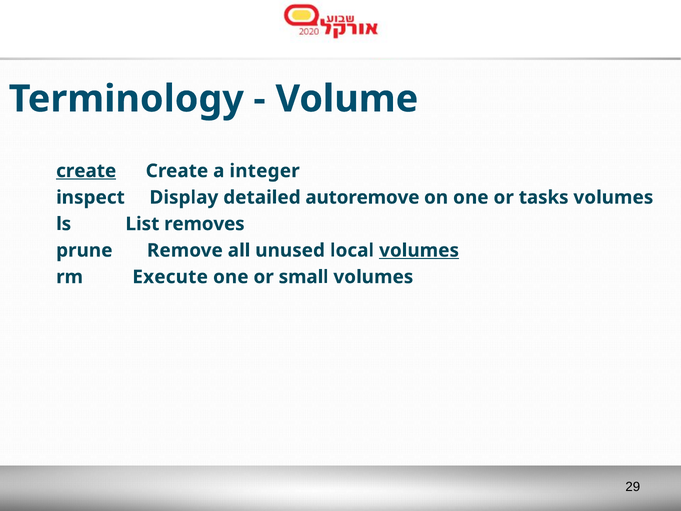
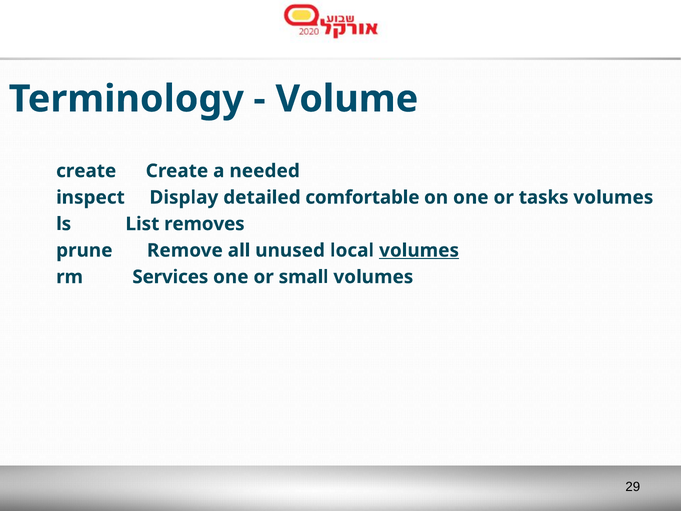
create underline: present -> none (86, 171)
integer: integer -> needed (265, 171)
autoremove: autoremove -> comfortable (362, 197)
Execute: Execute -> Services (170, 277)
